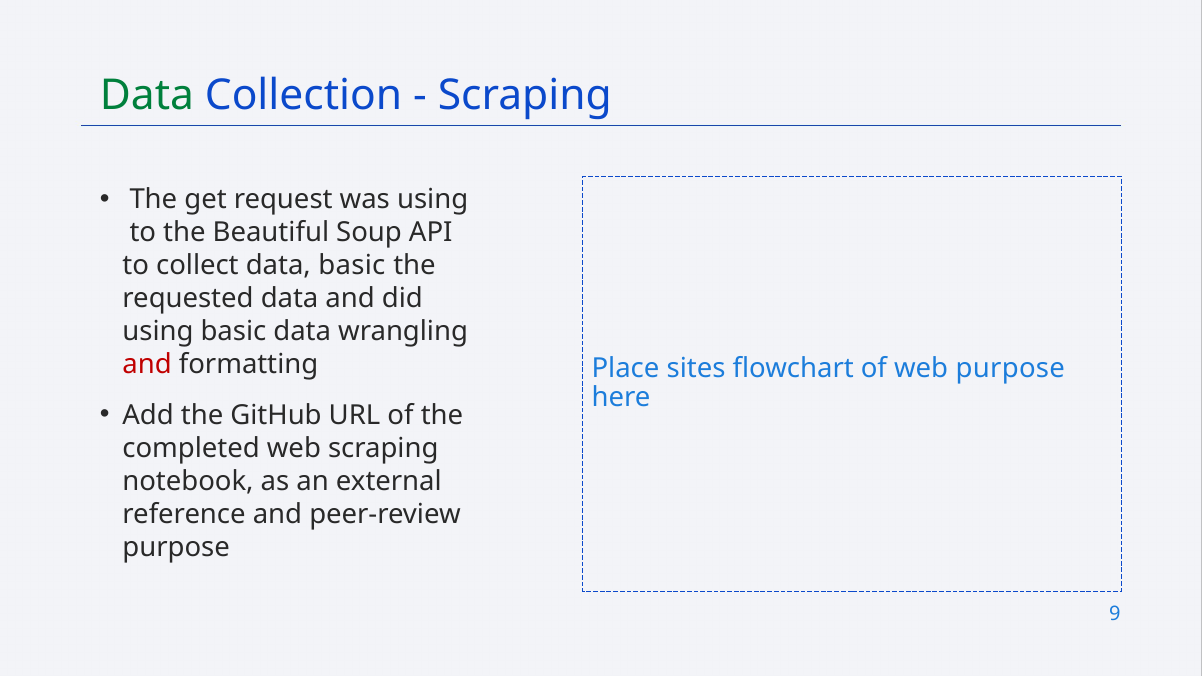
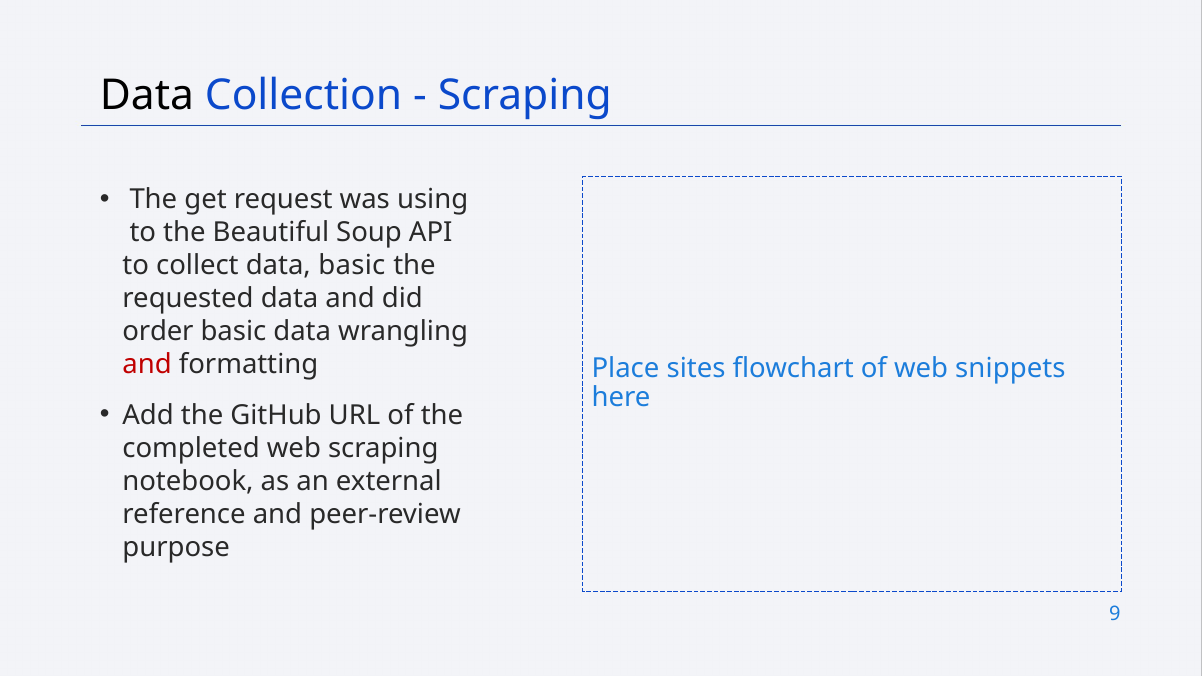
Data colour: green -> black (147, 95)
using: using -> order (158, 332)
web purpose: purpose -> snippets (1010, 368)
